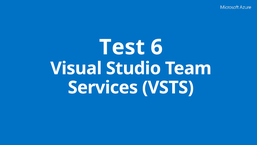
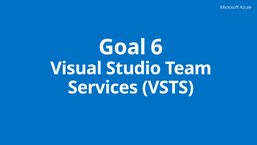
Test: Test -> Goal (122, 47)
